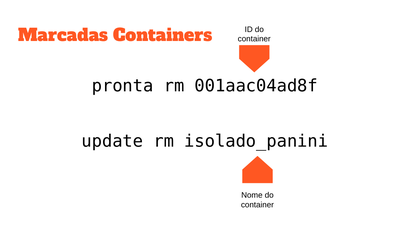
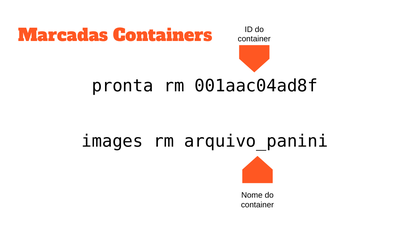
update: update -> images (112, 141)
isolado_panini: isolado_panini -> arquivo_panini (256, 141)
